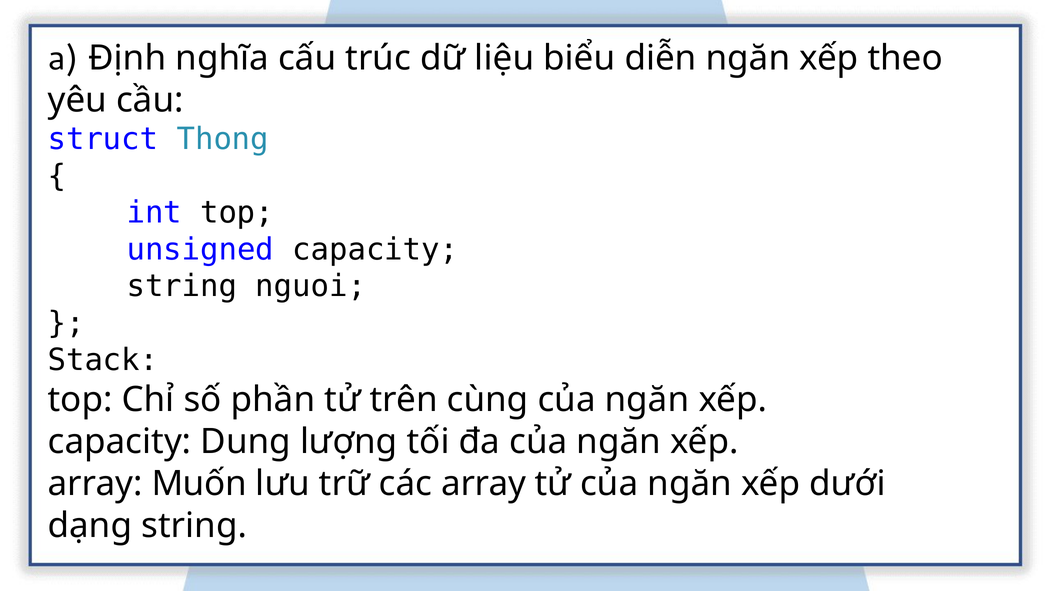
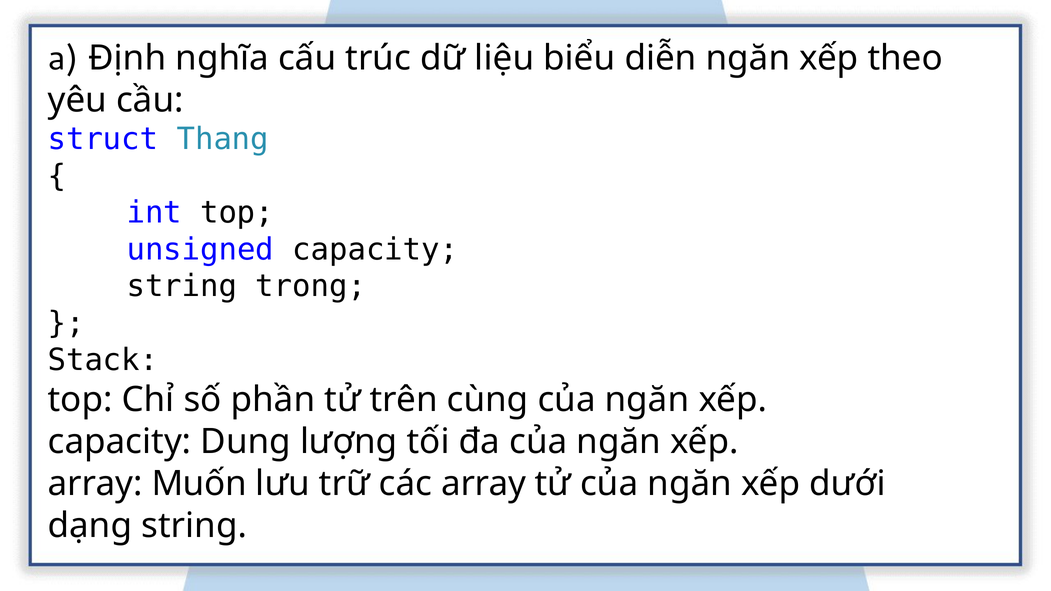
Thong: Thong -> Thang (223, 139)
nguoi: nguoi -> trong (311, 286)
